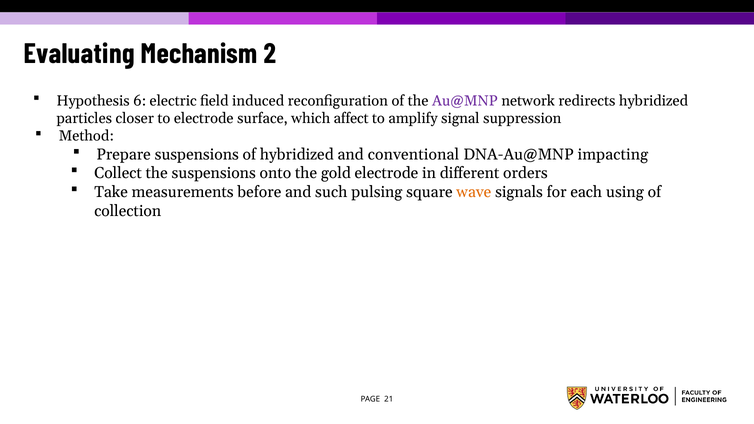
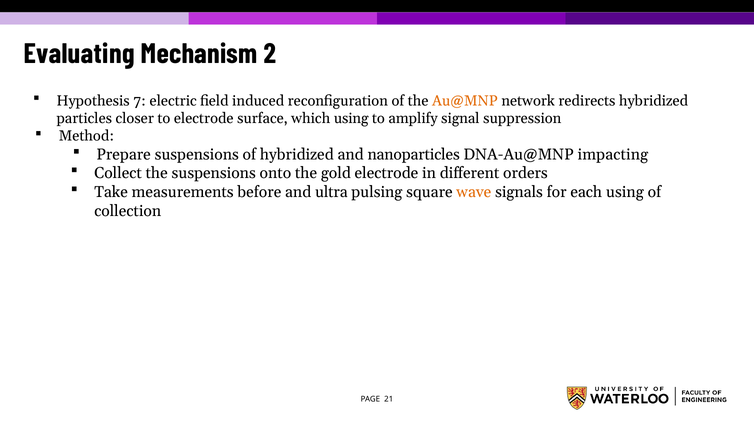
6: 6 -> 7 (140, 101)
Au@MNP colour: purple -> orange (465, 101)
which affect: affect -> using (351, 119)
conventional: conventional -> nanoparticles (414, 154)
such: such -> ultra (331, 192)
